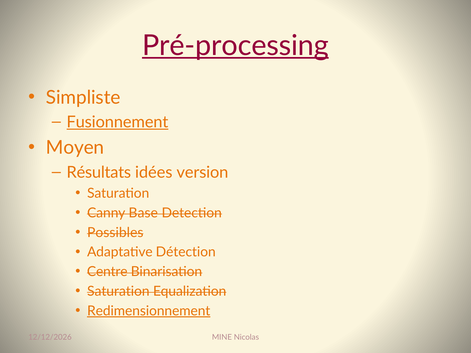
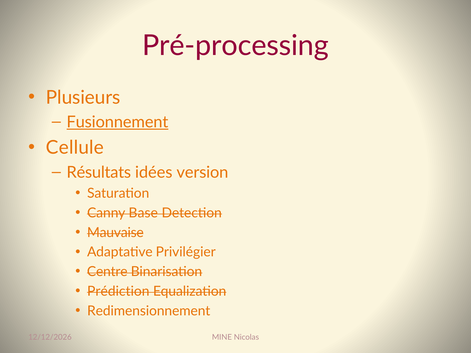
Pré-processing underline: present -> none (235, 46)
Simpliste: Simpliste -> Plusieurs (83, 97)
Moyen: Moyen -> Cellule (75, 148)
Possibles: Possibles -> Mauvaise (115, 233)
Détection: Détection -> Privilégier (186, 252)
Saturation: Saturation -> Prédiction (118, 292)
Redimensionnement underline: present -> none (149, 311)
